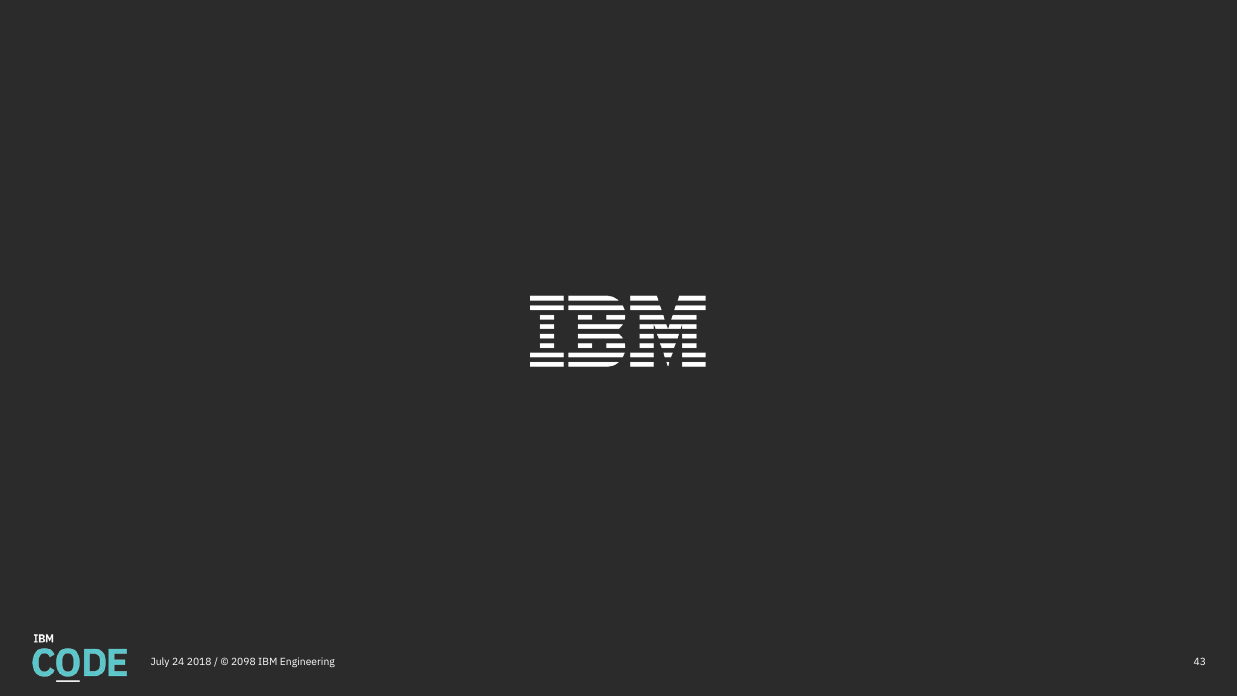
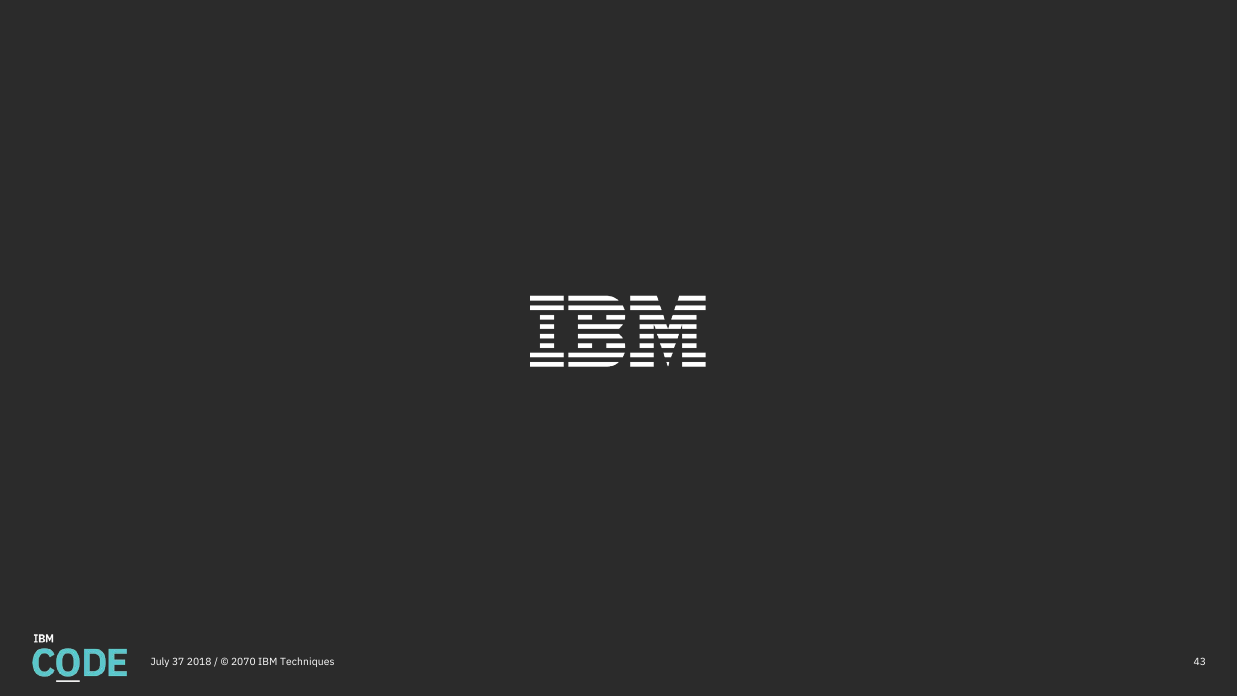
24: 24 -> 37 (178, 662)
2098: 2098 -> 2070 (243, 662)
Engineering: Engineering -> Techniques (307, 662)
